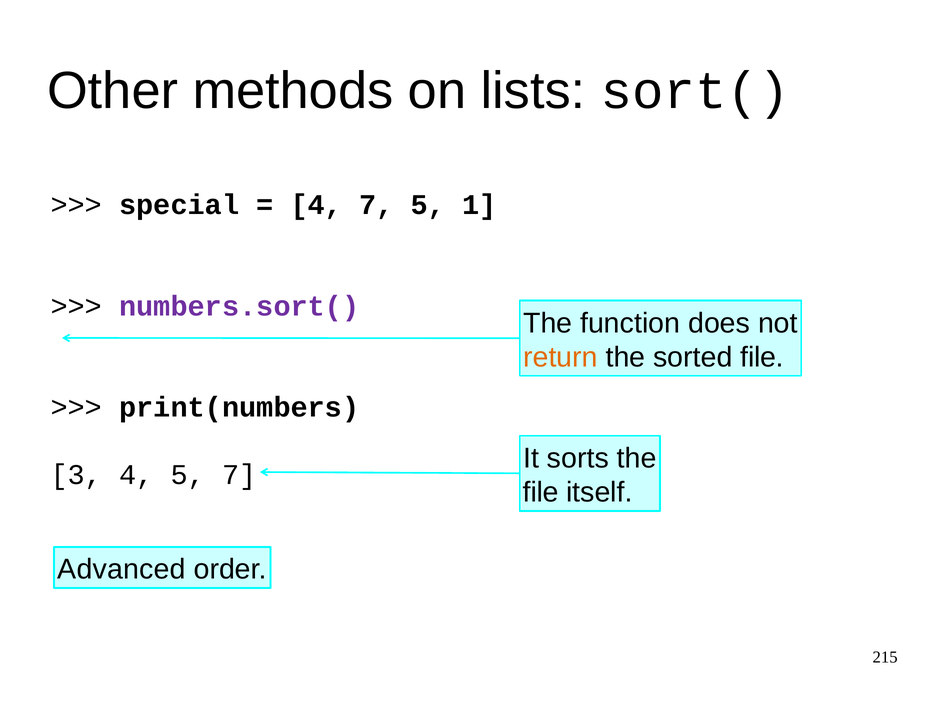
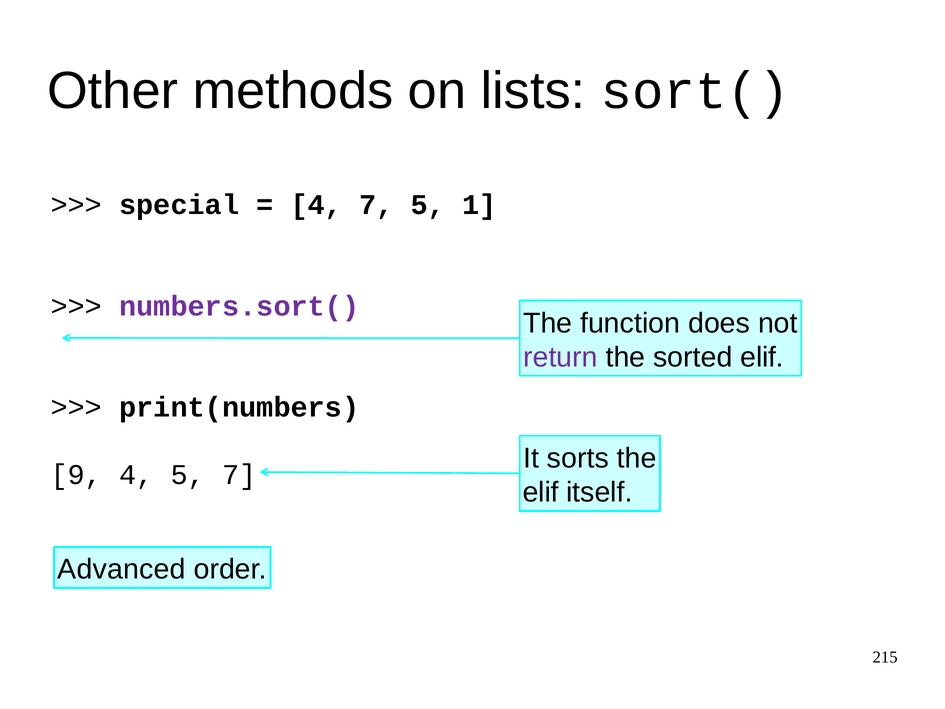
return colour: orange -> purple (560, 357)
sorted file: file -> elif (762, 357)
3: 3 -> 9 (76, 475)
file: file -> elif (541, 492)
